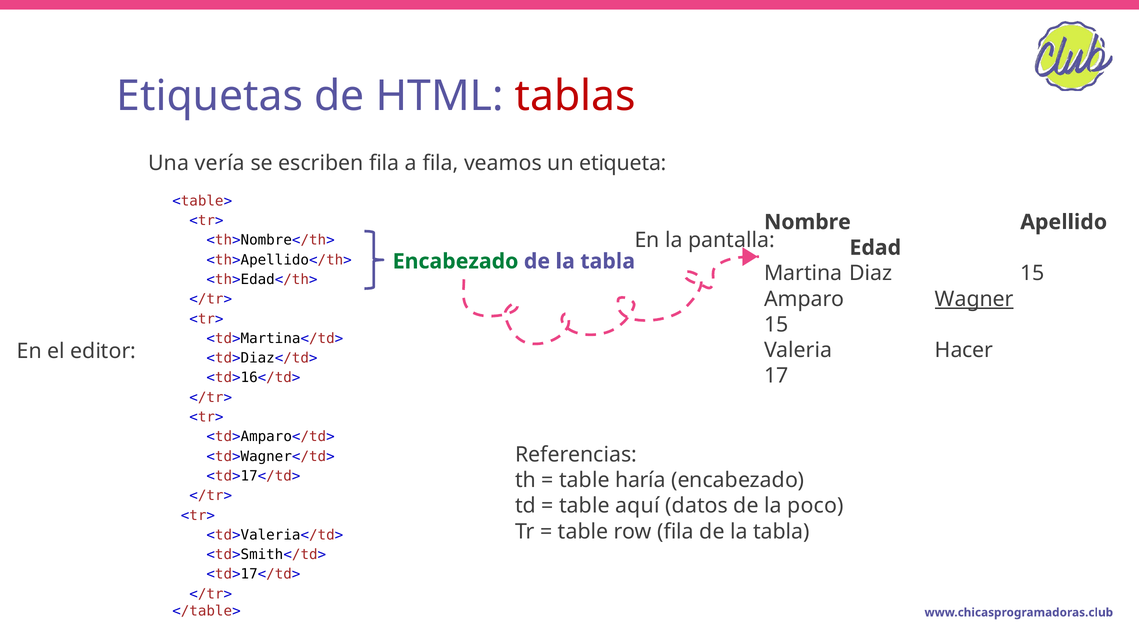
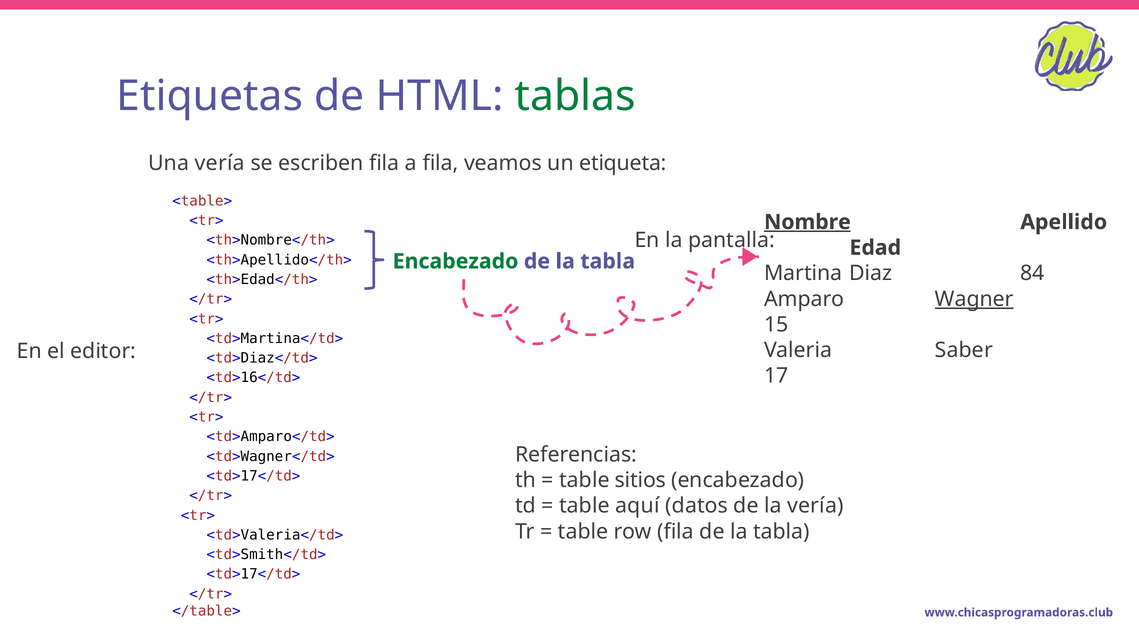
tablas colour: red -> green (575, 96)
Nombre underline: none -> present (807, 222)
Diaz 15: 15 -> 84 (1032, 273)
Hacer: Hacer -> Saber (964, 350)
haría: haría -> sitios (640, 480)
la poco: poco -> vería (815, 506)
